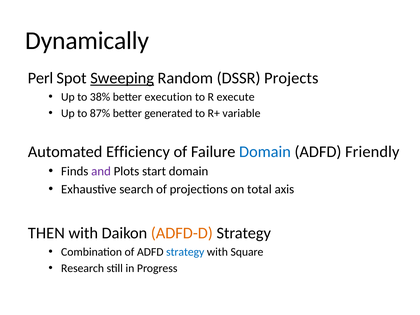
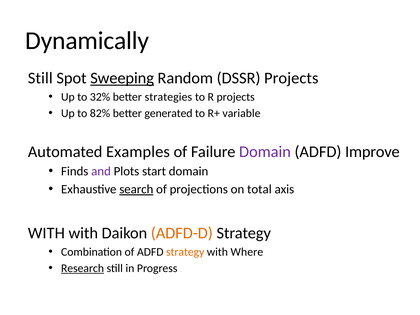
Perl: Perl -> Still (40, 78)
38%: 38% -> 32% (100, 97)
execution: execution -> strategies (168, 97)
R execute: execute -> projects (236, 97)
87%: 87% -> 82% (100, 113)
Efficiency: Efficiency -> Examples (138, 152)
Domain colour: blue -> purple (265, 152)
Friendly: Friendly -> Improve (372, 152)
search underline: none -> present (136, 189)
THEN: THEN -> WITH (46, 233)
strategy colour: blue -> orange (185, 252)
Square: Square -> Where (247, 252)
Research underline: none -> present (83, 268)
